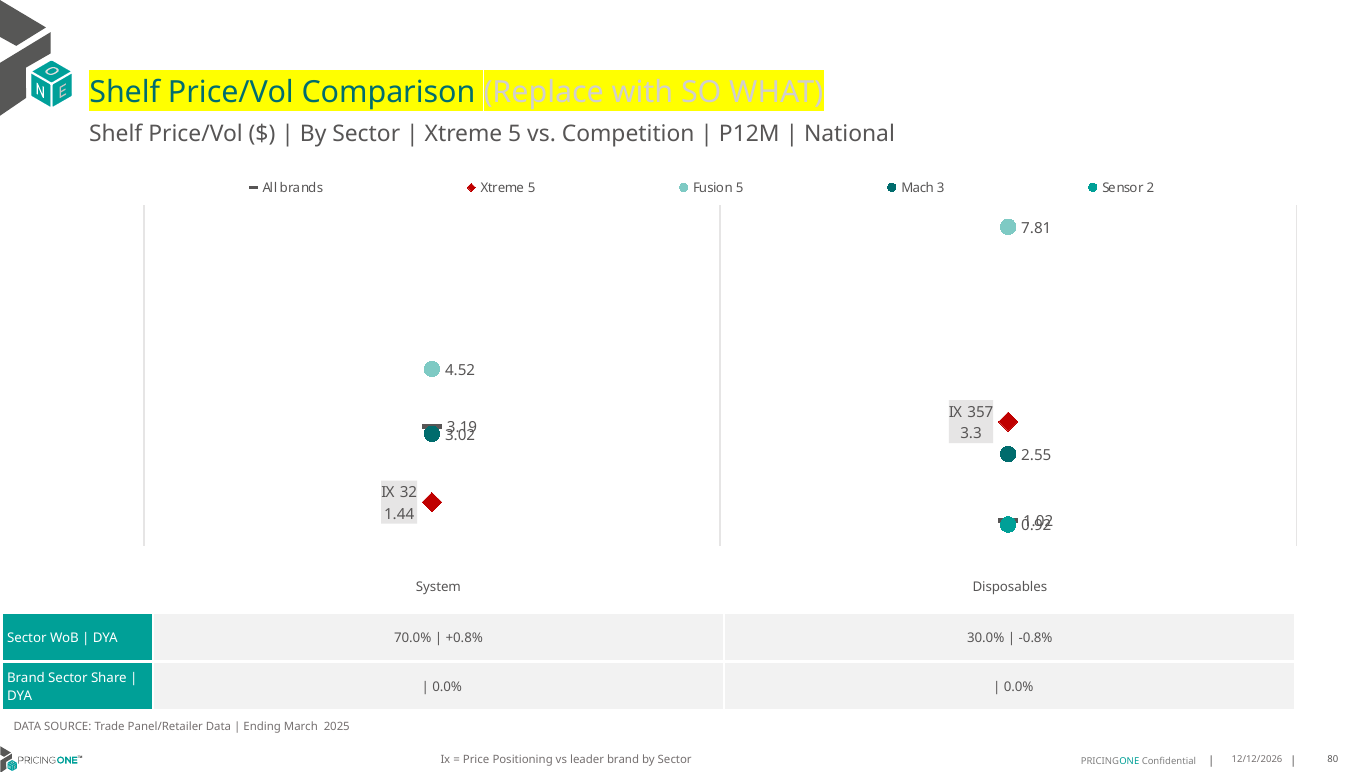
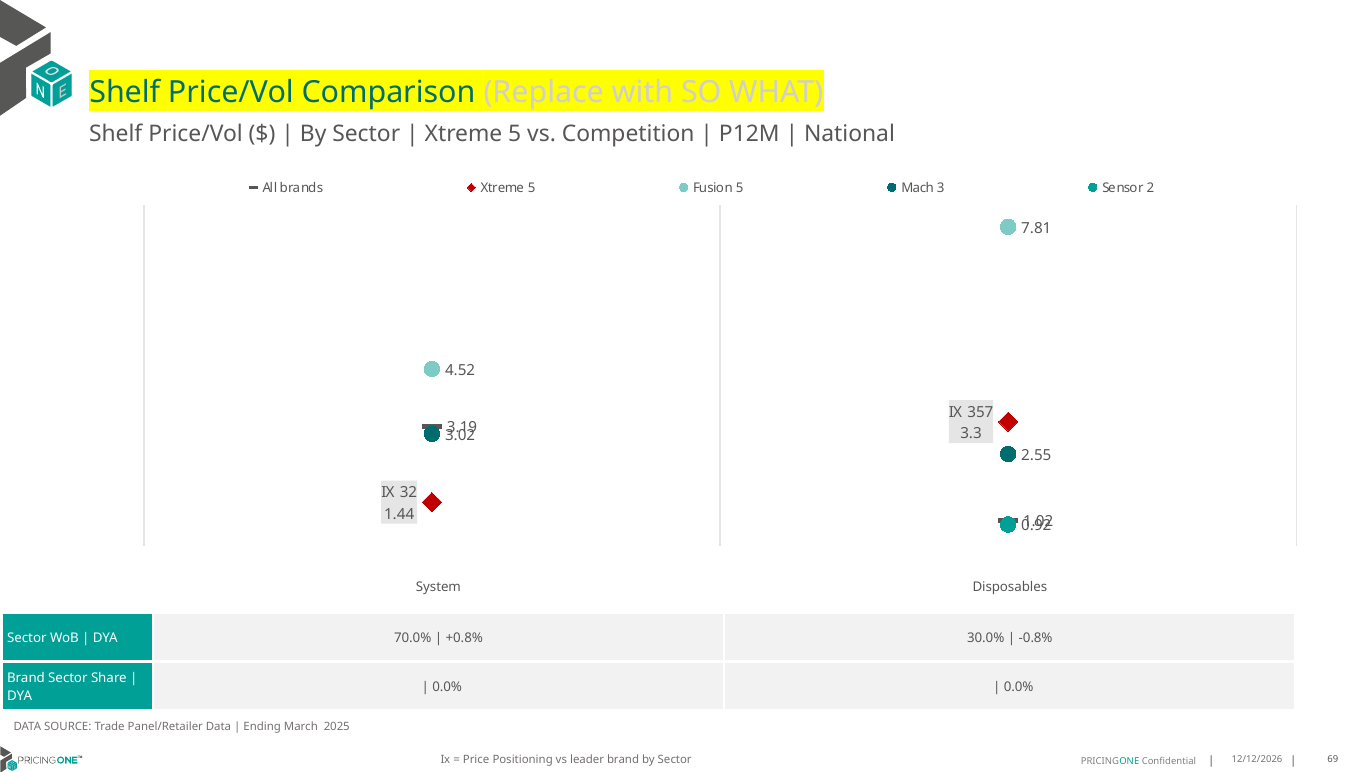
80: 80 -> 69 (1333, 759)
